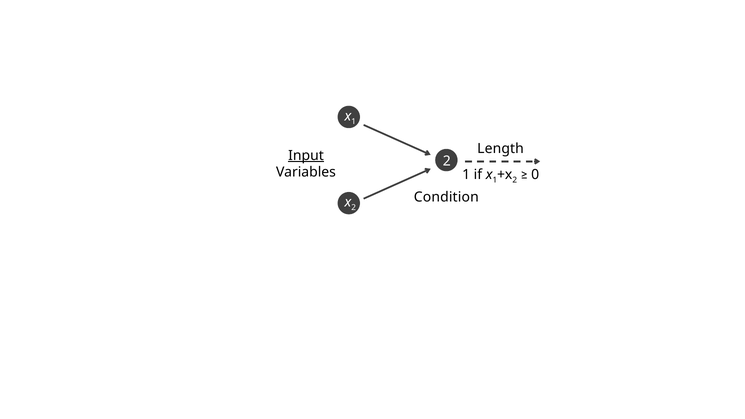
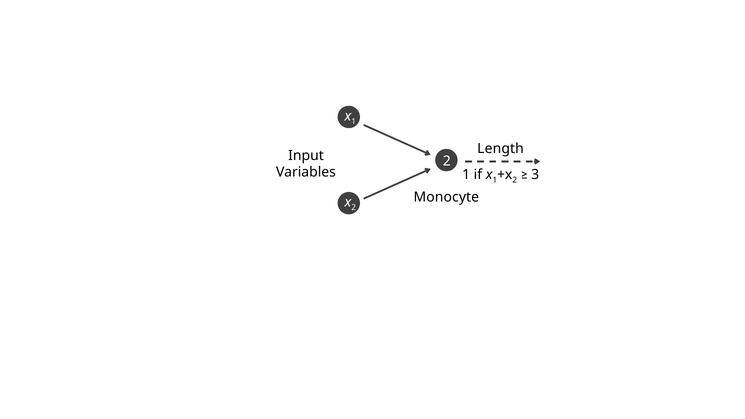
Input underline: present -> none (306, 156)
0: 0 -> 3 (535, 175)
Condition: Condition -> Monocyte (446, 197)
